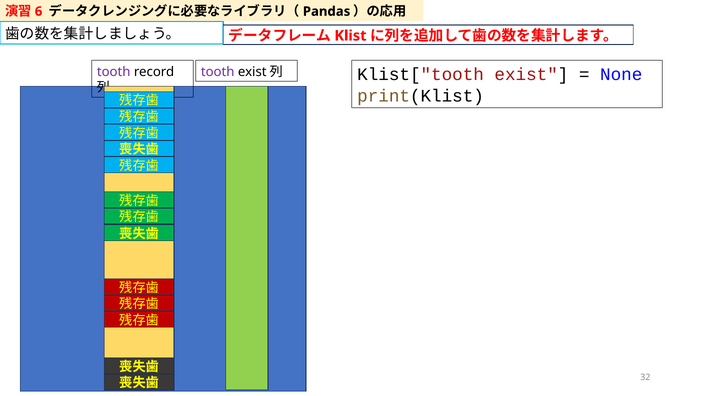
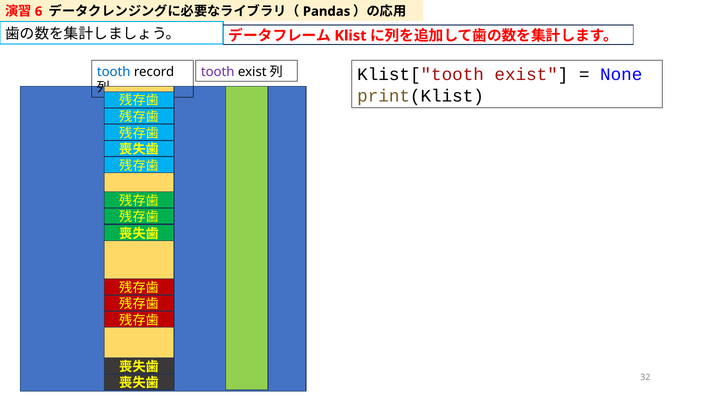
tooth colour: purple -> blue (114, 72)
